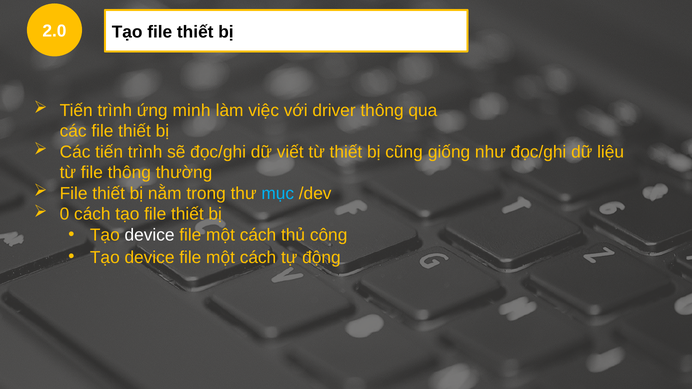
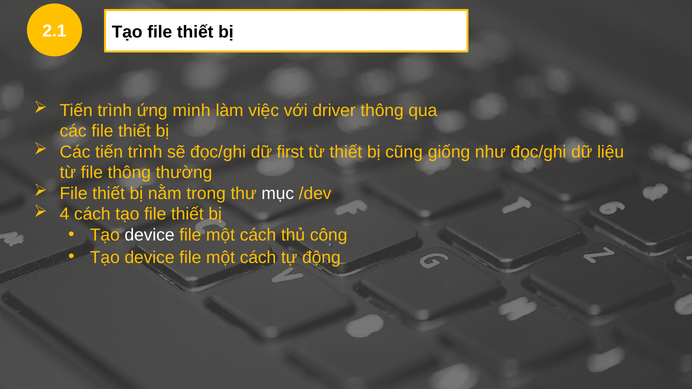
2.0: 2.0 -> 2.1 (54, 31)
viết: viết -> first (290, 152)
mục colour: light blue -> white (278, 194)
0: 0 -> 4 (65, 214)
